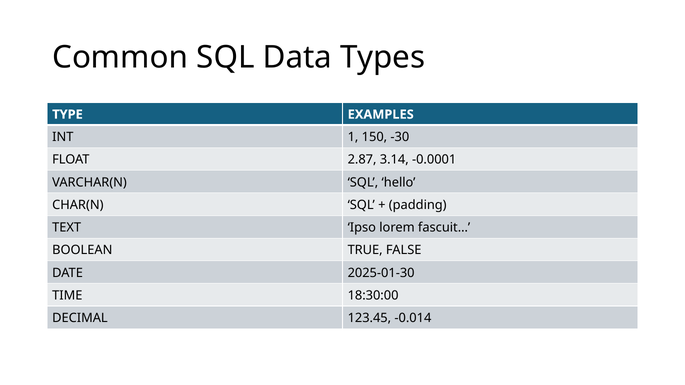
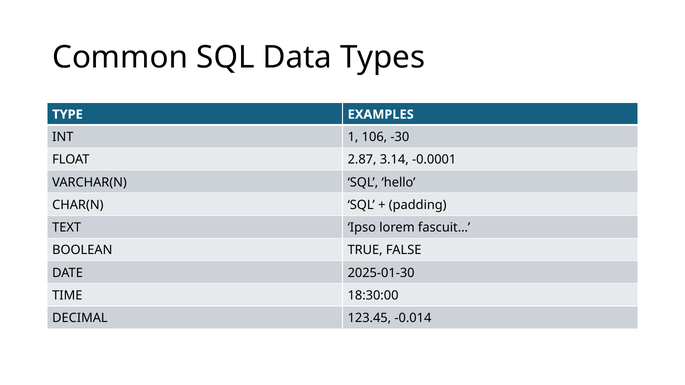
150: 150 -> 106 (374, 137)
